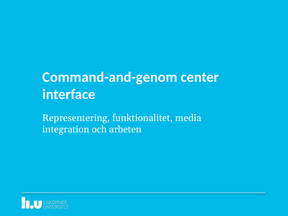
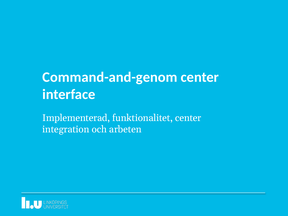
Representering: Representering -> Implementerad (76, 118)
funktionalitet media: media -> center (188, 118)
